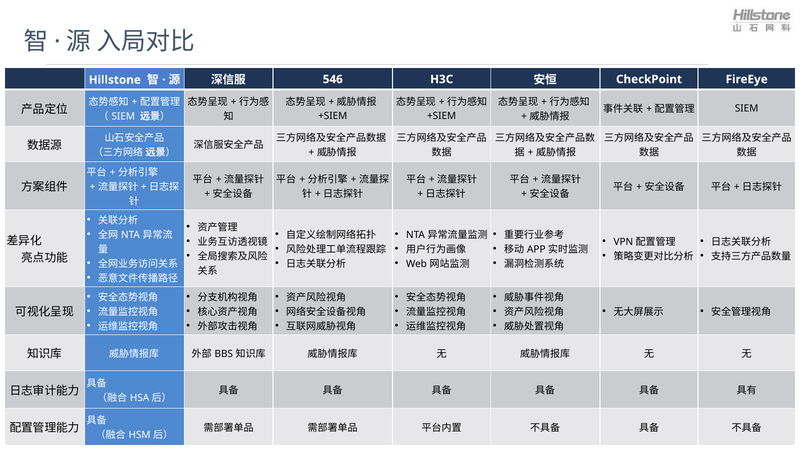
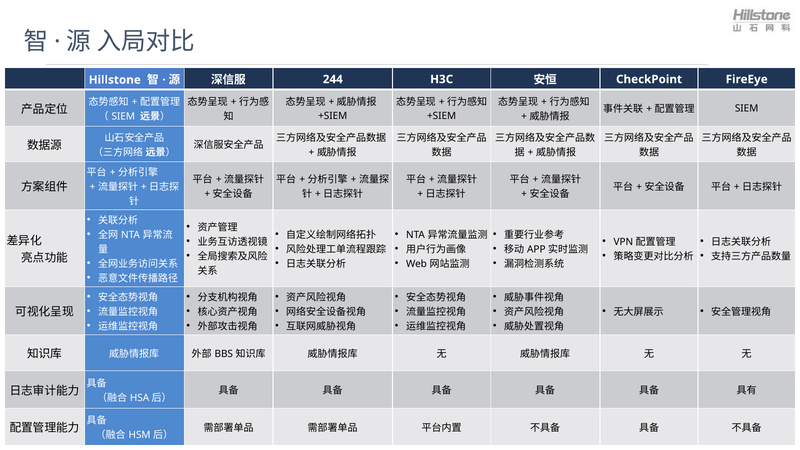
546: 546 -> 244 (333, 79)
